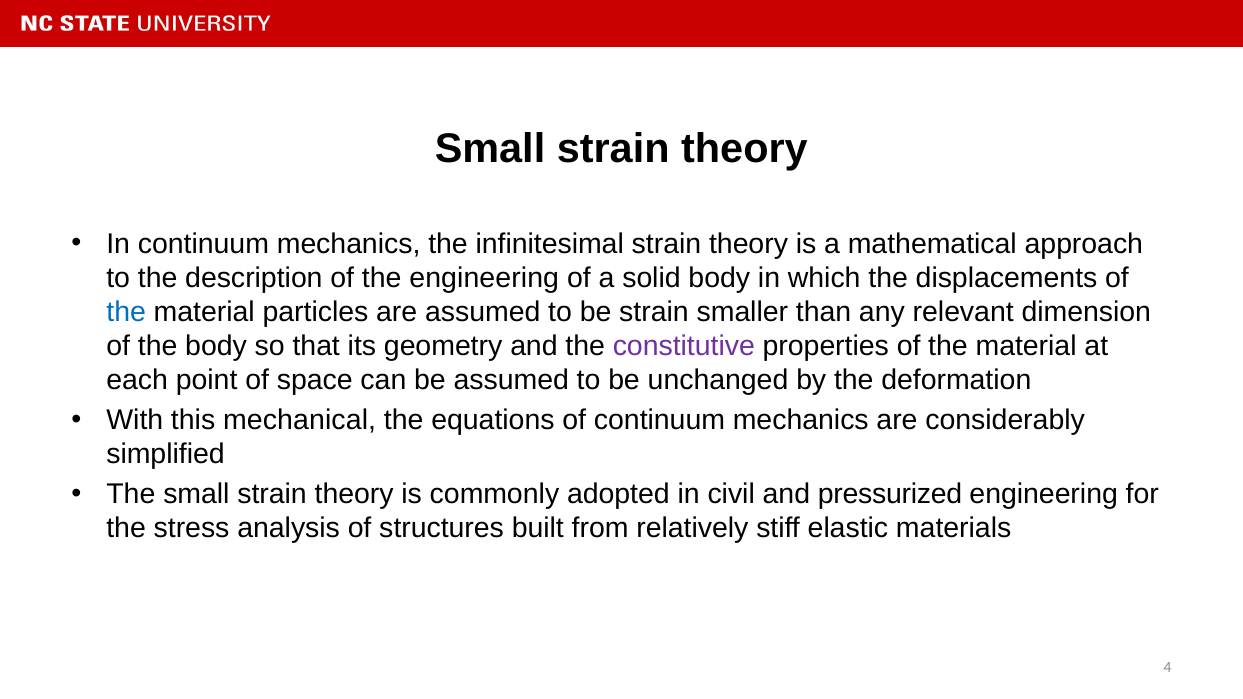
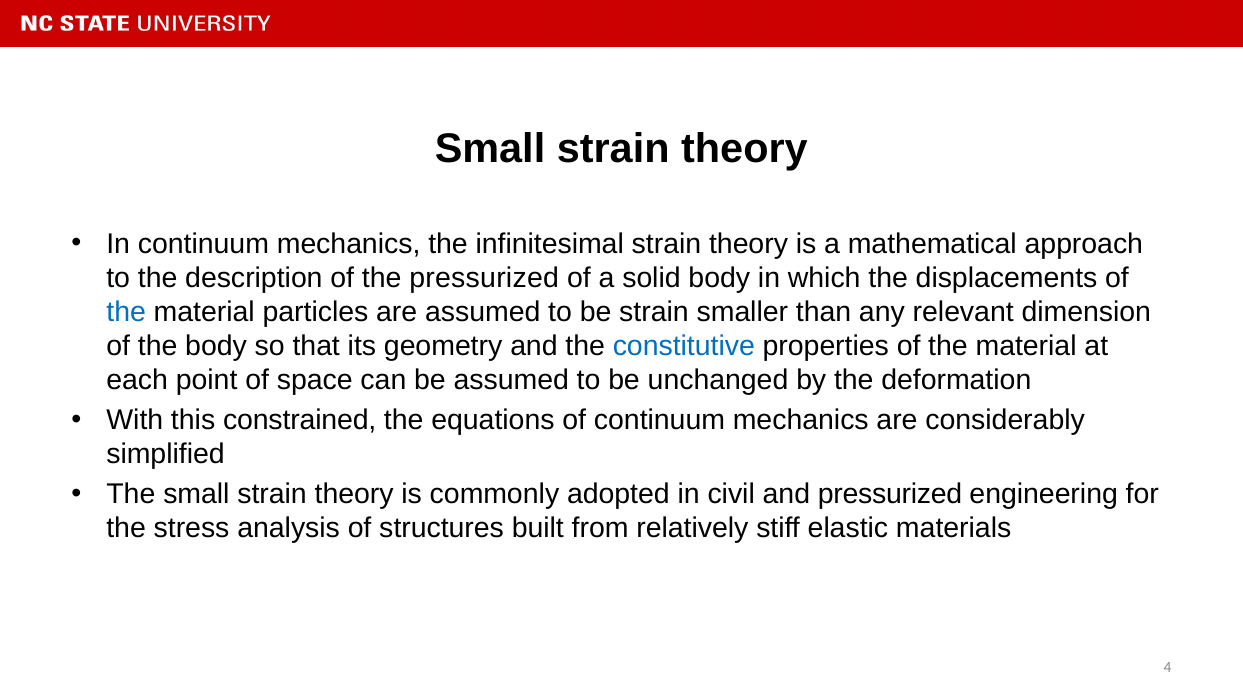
the engineering: engineering -> pressurized (484, 278)
constitutive colour: purple -> blue (684, 347)
mechanical: mechanical -> constrained (300, 421)
